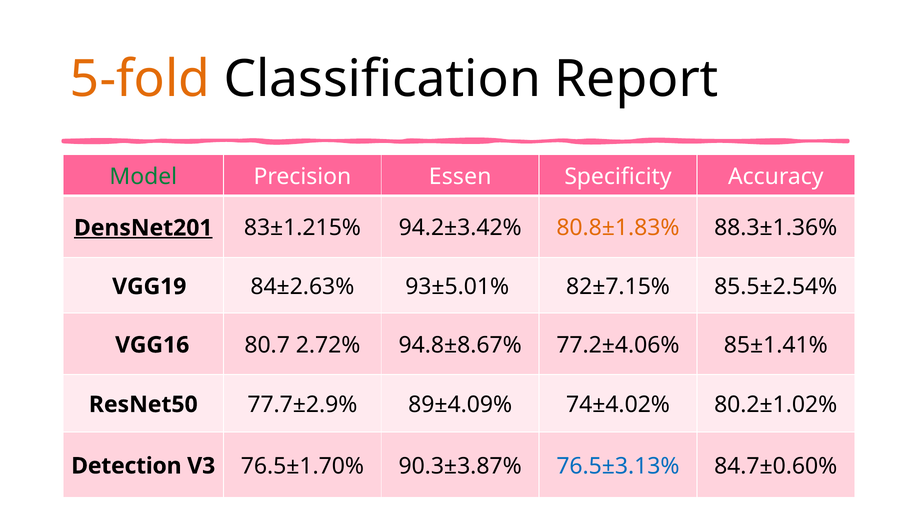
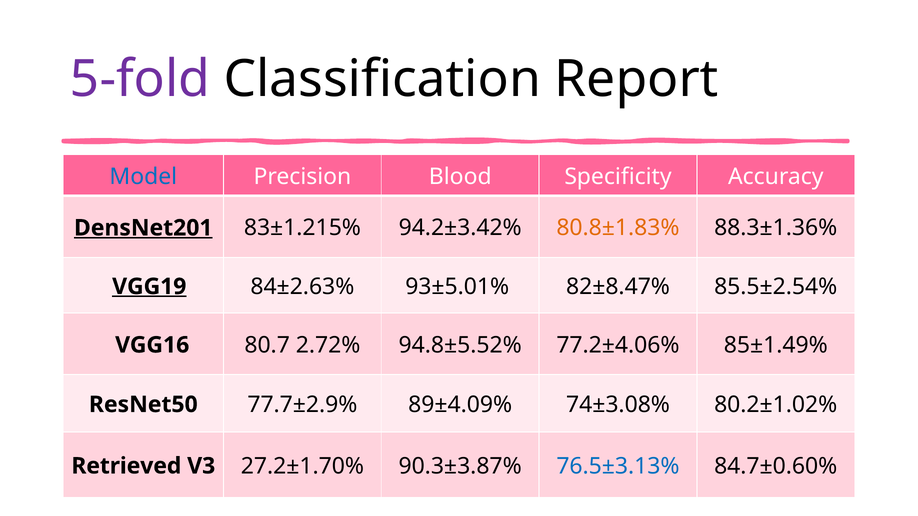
5-fold colour: orange -> purple (140, 79)
Model colour: green -> blue (143, 177)
Essen: Essen -> Blood (460, 177)
VGG19 underline: none -> present (149, 287)
82±7.15%: 82±7.15% -> 82±8.47% (618, 287)
94.8±8.67%: 94.8±8.67% -> 94.8±5.52% (460, 345)
85±1.41%: 85±1.41% -> 85±1.49% (776, 345)
74±4.02%: 74±4.02% -> 74±3.08% (618, 405)
Detection: Detection -> Retrieved (126, 466)
76.5±1.70%: 76.5±1.70% -> 27.2±1.70% (302, 466)
